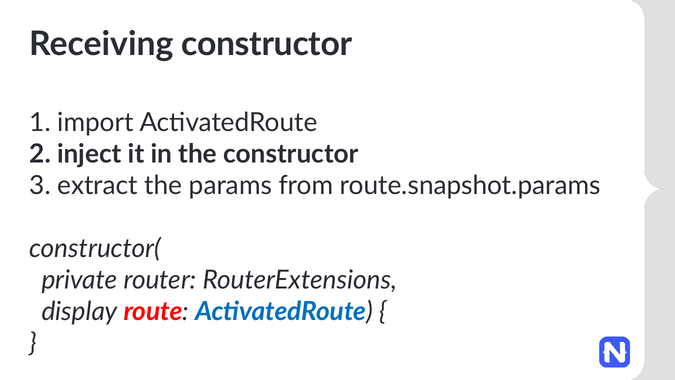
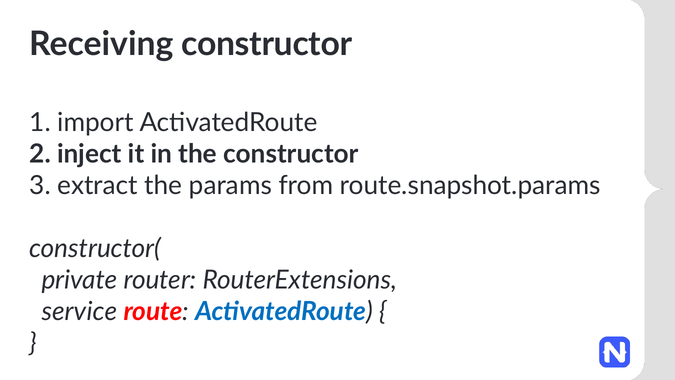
display: display -> service (79, 311)
